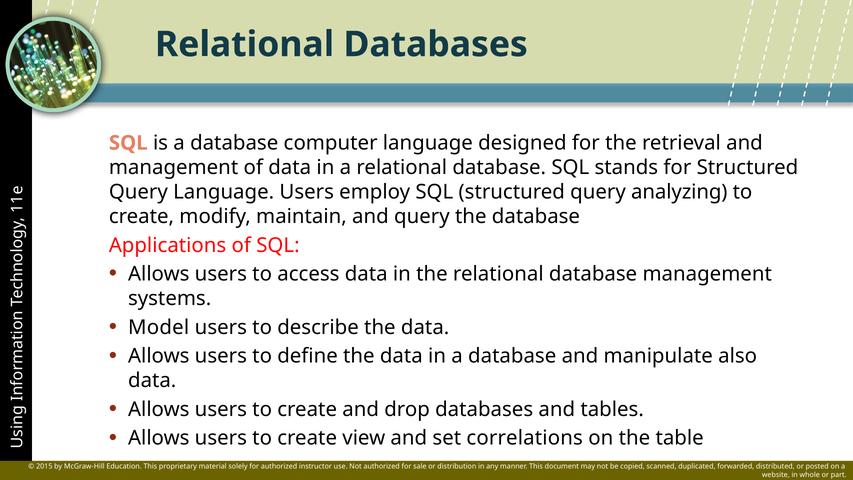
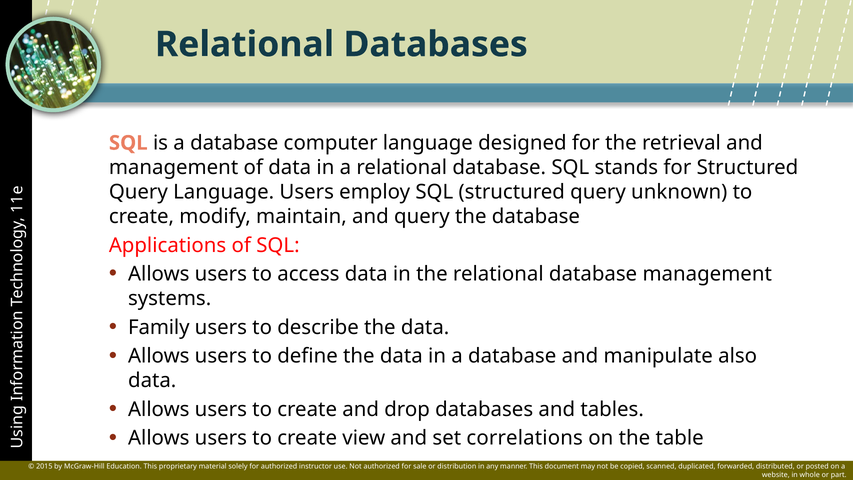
analyzing: analyzing -> unknown (679, 192)
Model: Model -> Family (159, 327)
